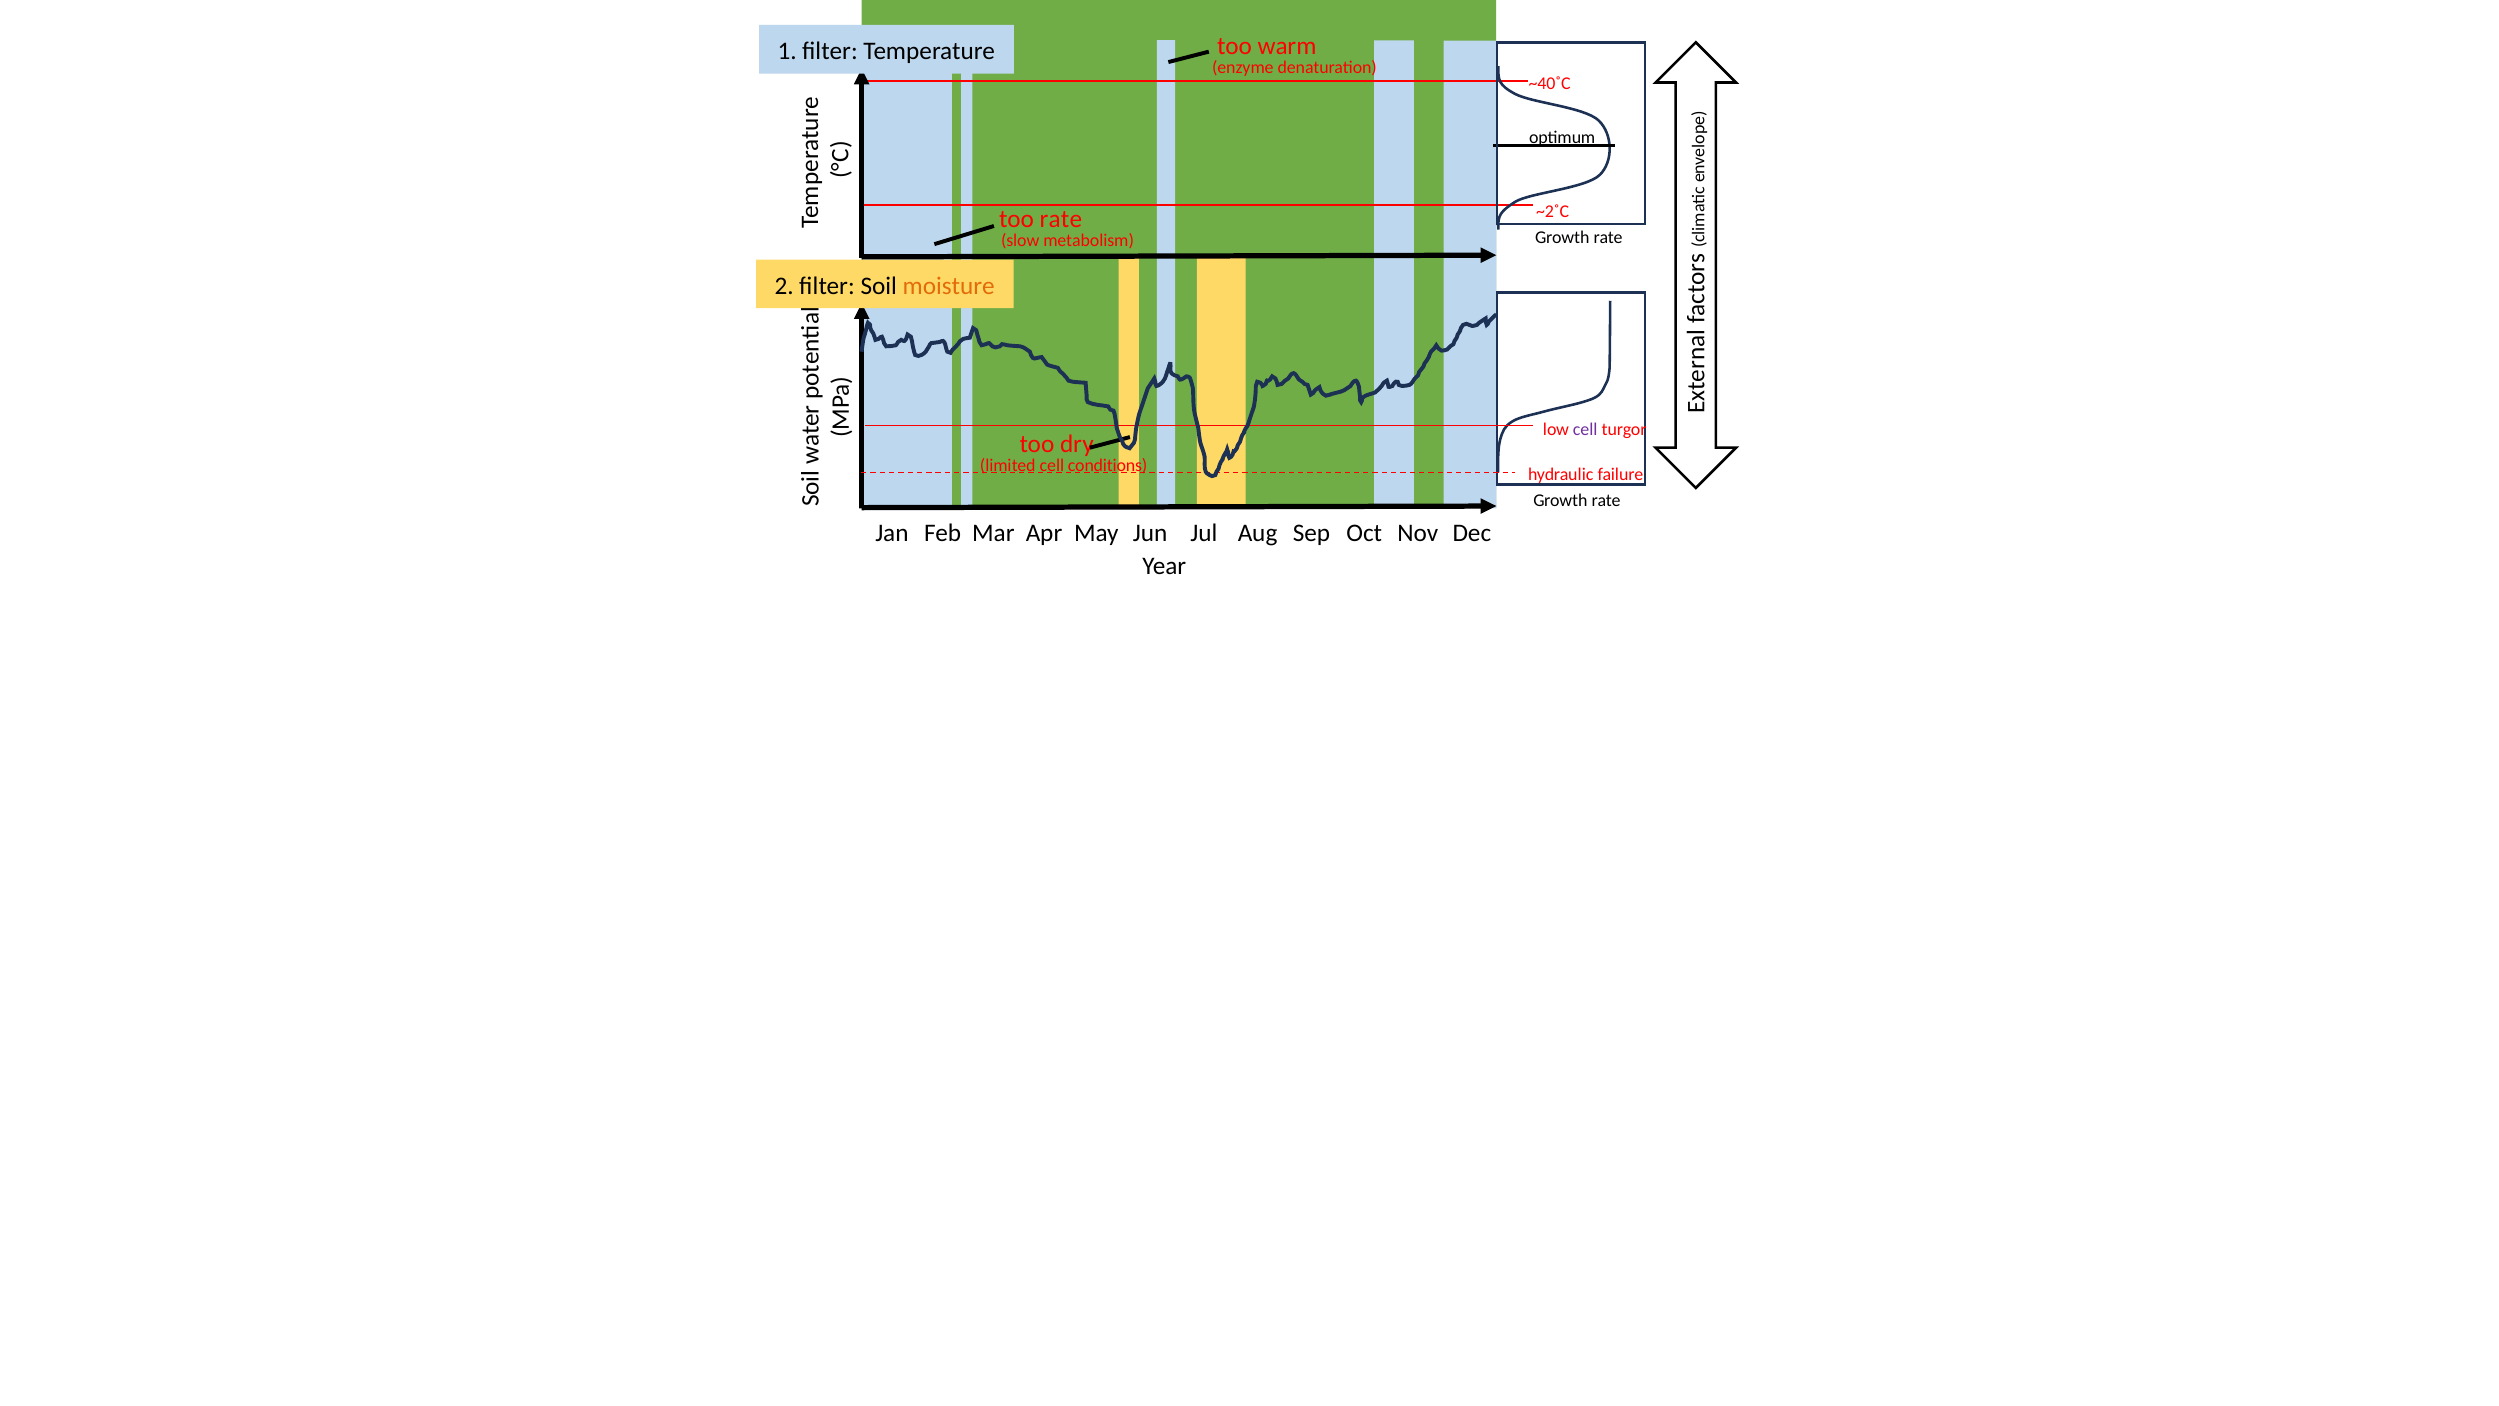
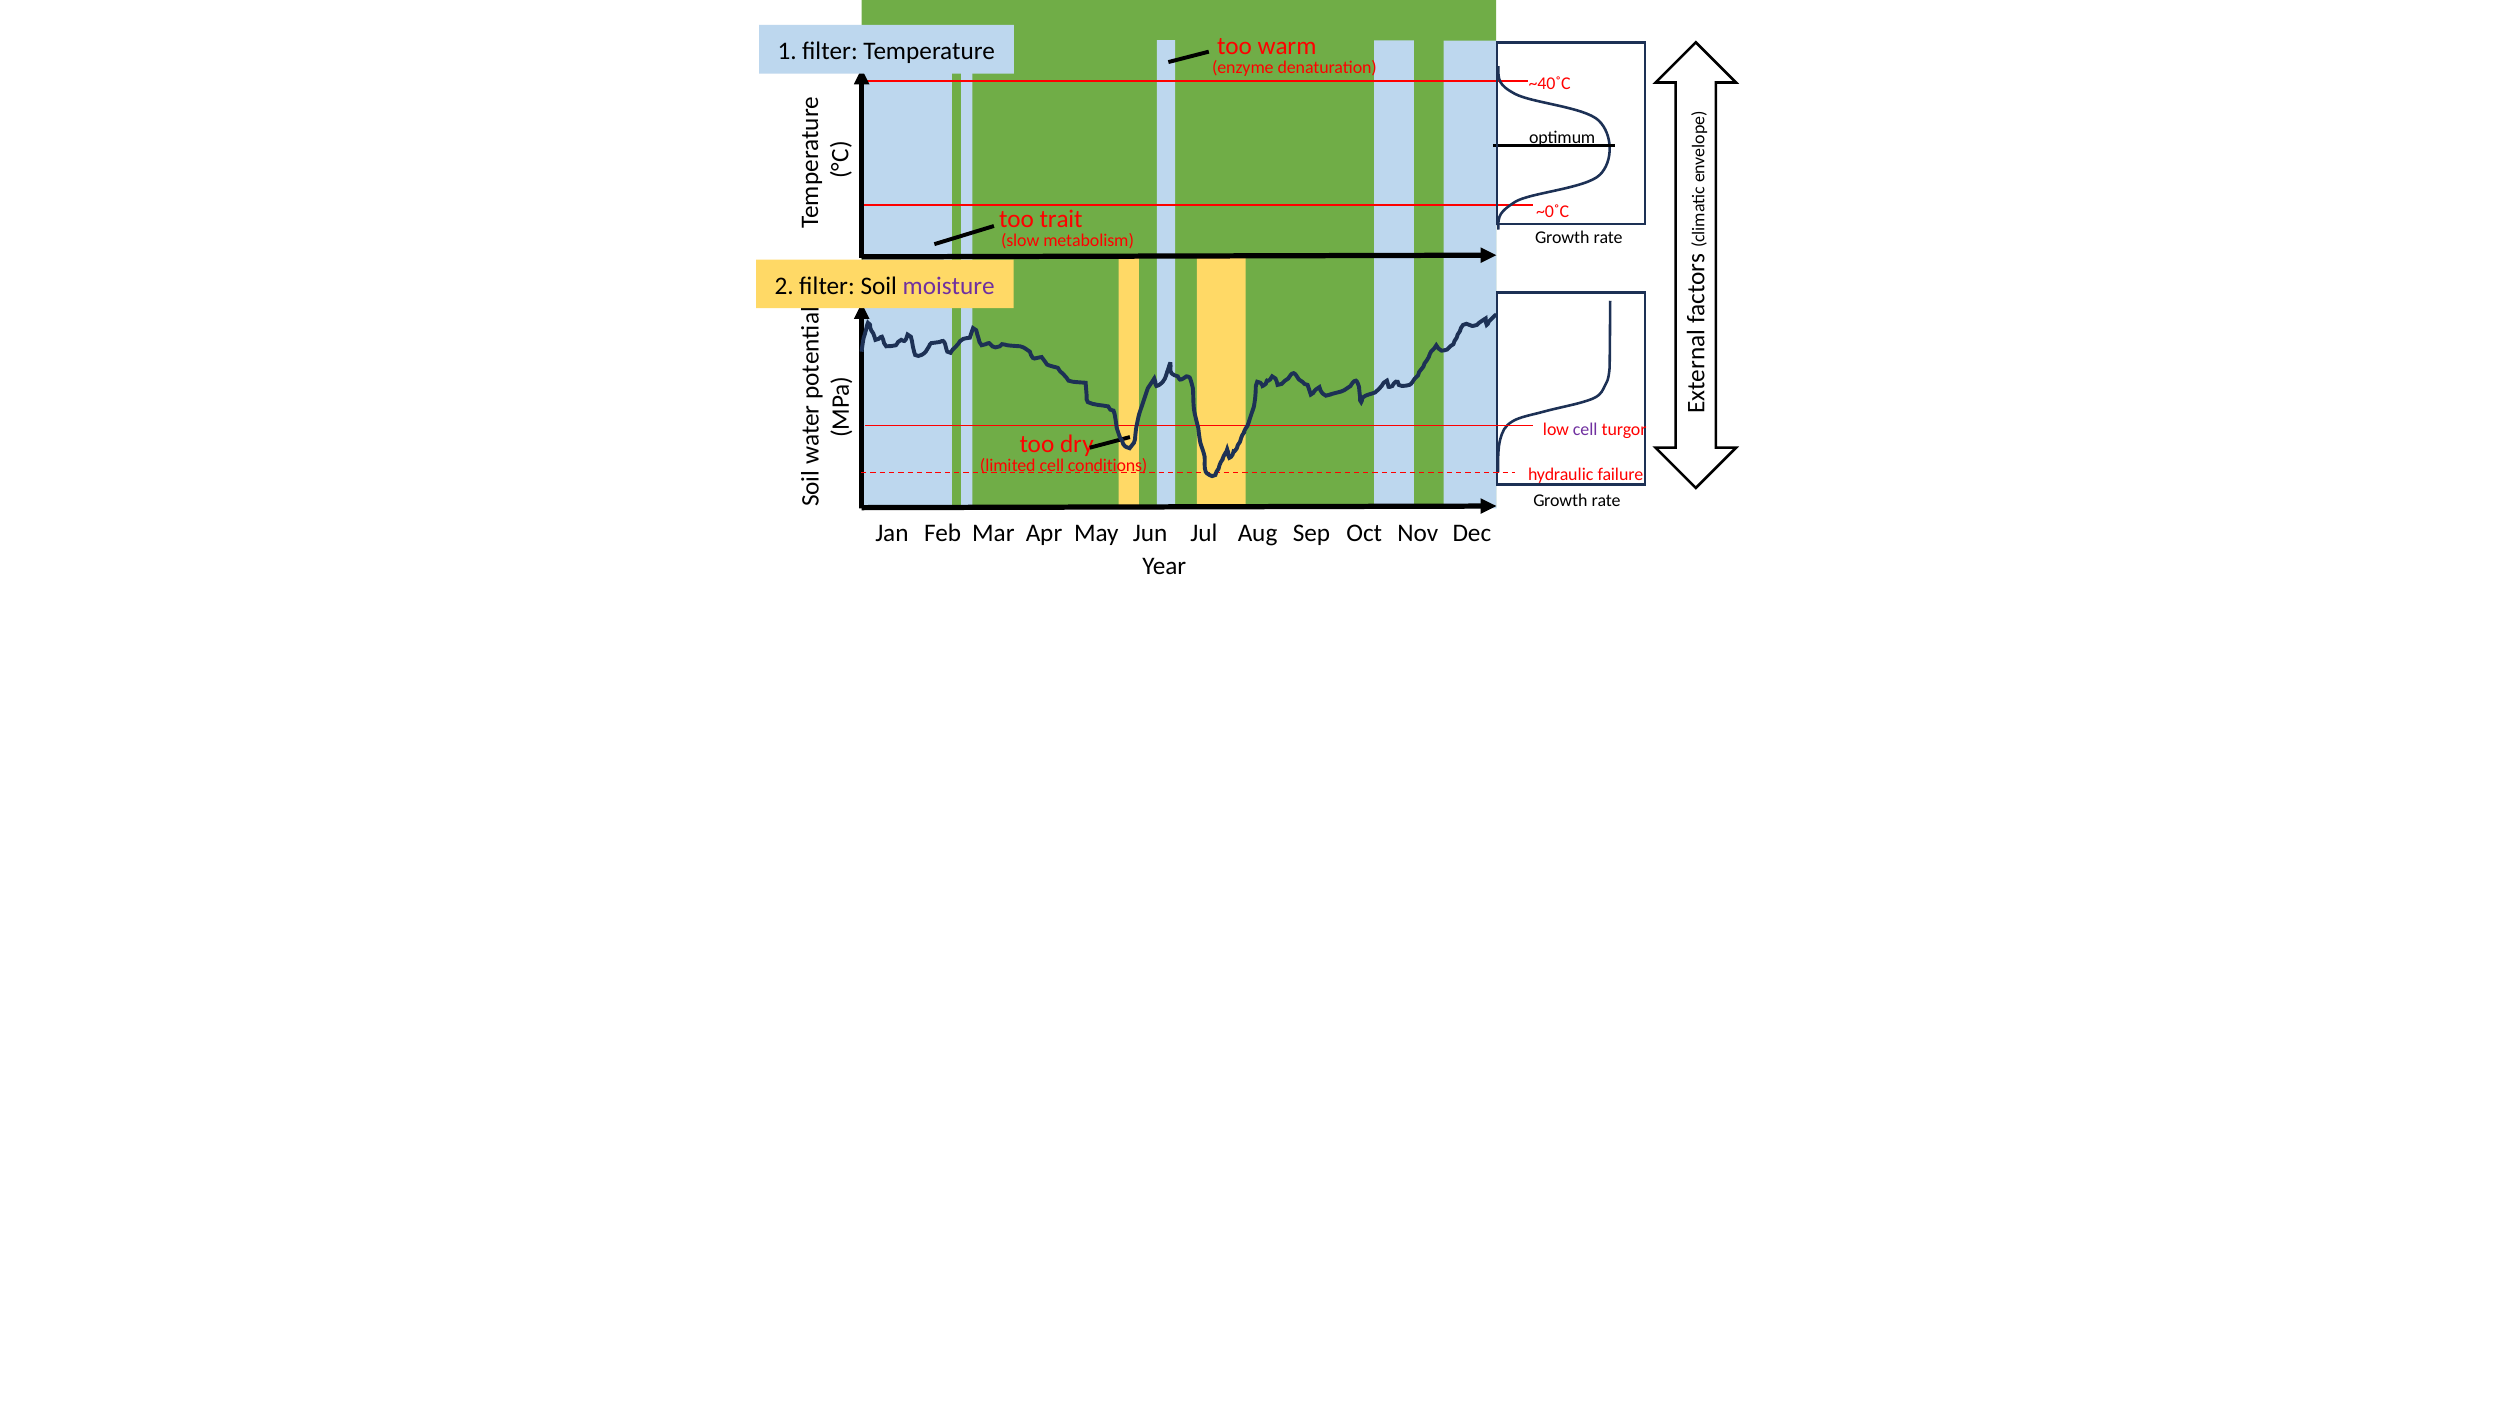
~2˚C: ~2˚C -> ~0˚C (1553, 212)
too rate: rate -> trait (1061, 219)
moisture colour: orange -> purple (949, 286)
